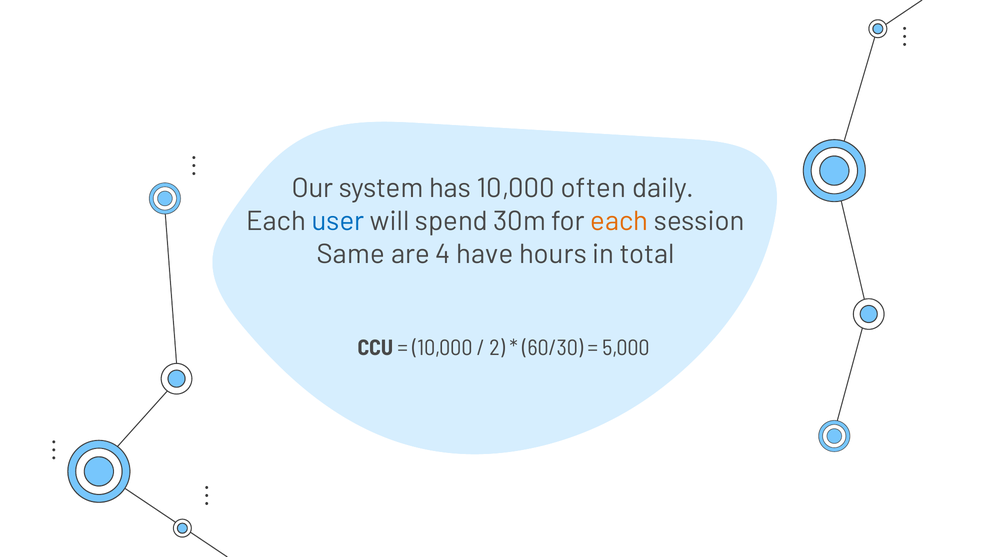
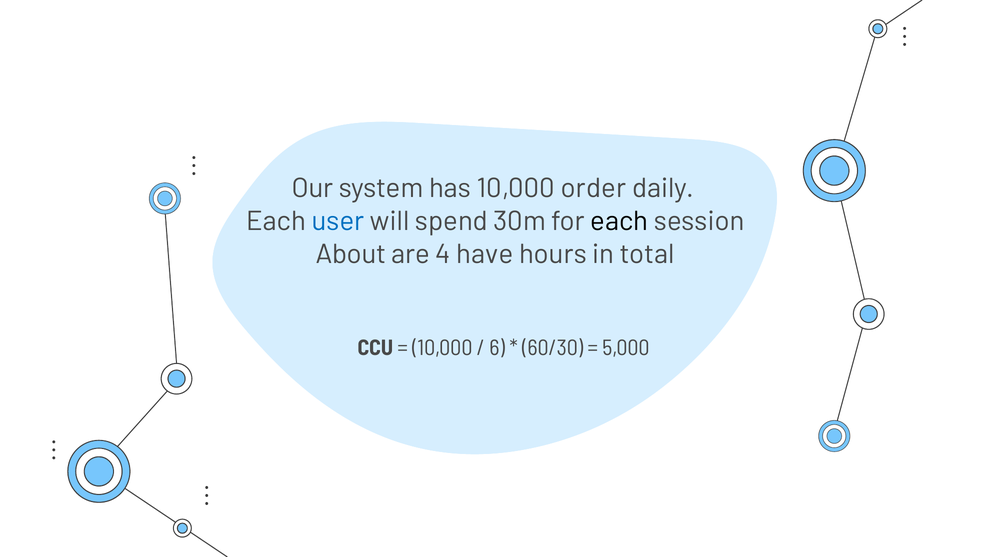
often: often -> order (593, 188)
each colour: orange -> black (619, 221)
Same: Same -> About (351, 254)
2: 2 -> 6 (497, 348)
